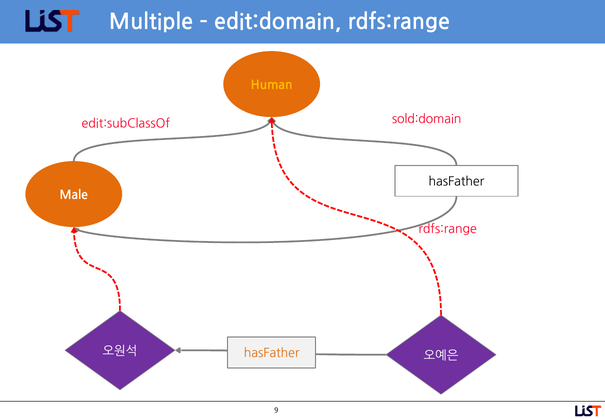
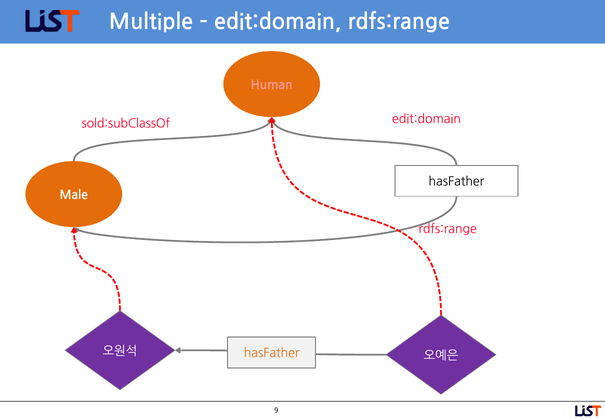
Human colour: yellow -> pink (272, 85)
sold:domain: sold:domain -> edit:domain (427, 119)
edit:subClassOf: edit:subClassOf -> sold:subClassOf (126, 124)
